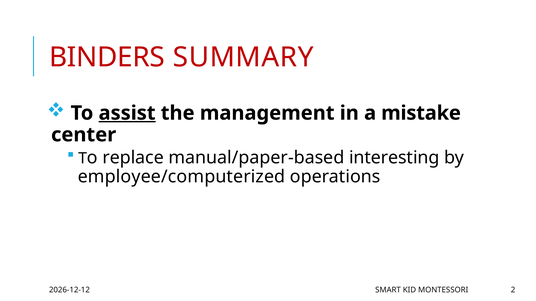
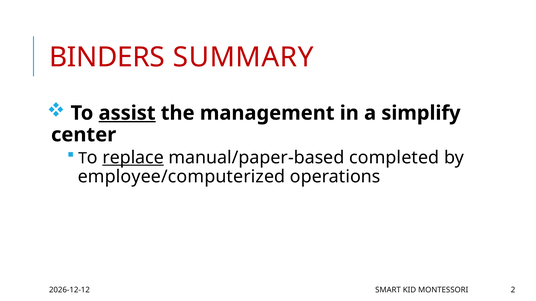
mistake: mistake -> simplify (421, 113)
replace underline: none -> present (133, 158)
interesting: interesting -> completed (394, 158)
